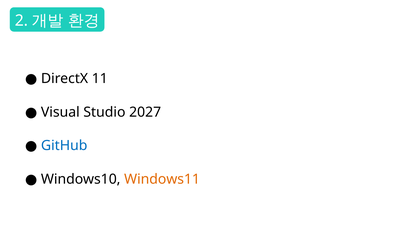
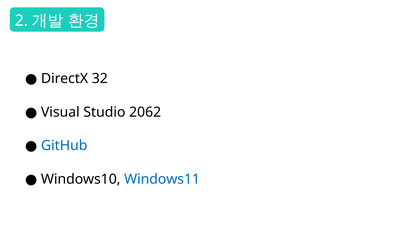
11: 11 -> 32 (100, 79)
2027: 2027 -> 2062 (145, 112)
Windows11 colour: orange -> blue (162, 179)
